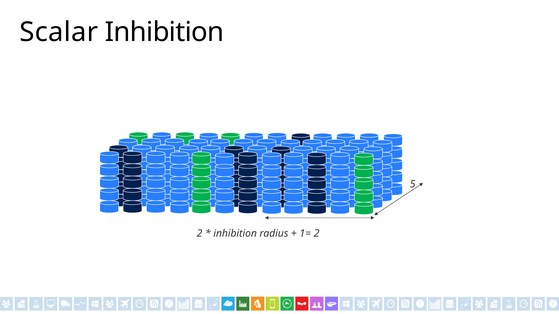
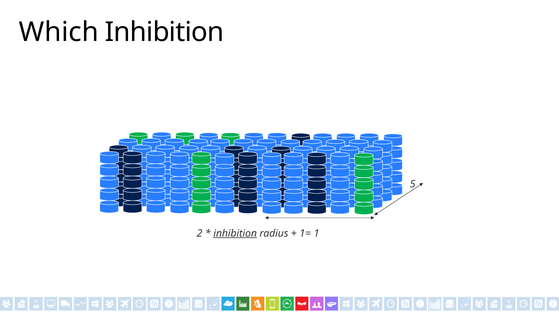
Scalar: Scalar -> Which (59, 32)
inhibition underline: none -> present (235, 234)
1= 2: 2 -> 1 (317, 234)
